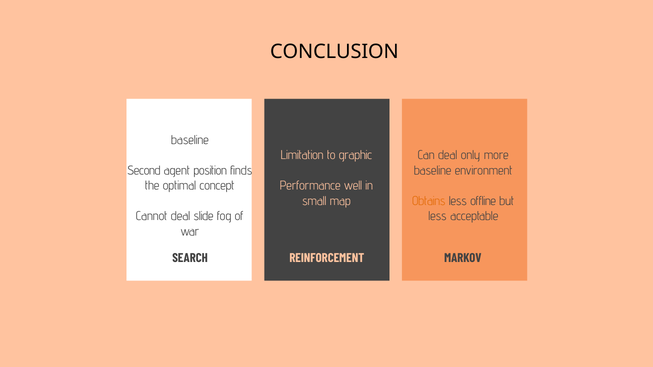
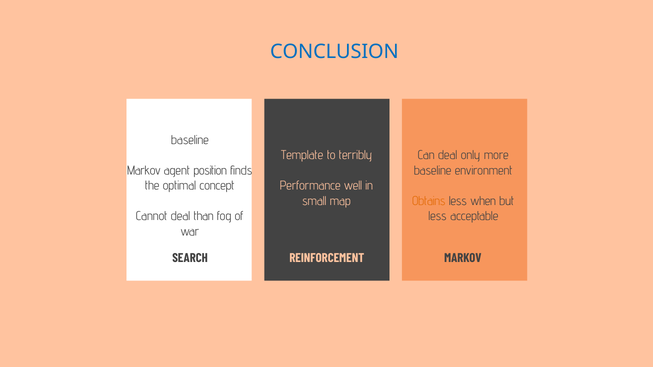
CONCLUSION colour: black -> blue (334, 52)
Limitation: Limitation -> Template (302, 155)
graphic: graphic -> terribly (355, 155)
Second: Second -> Markov (144, 171)
offline: offline -> when (483, 201)
slide: slide -> than (204, 216)
